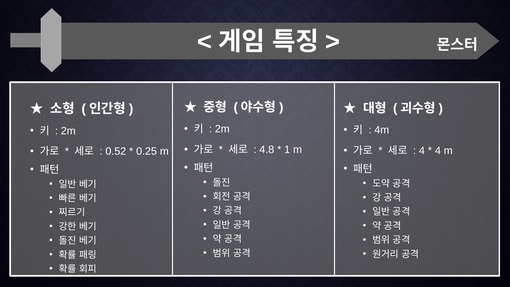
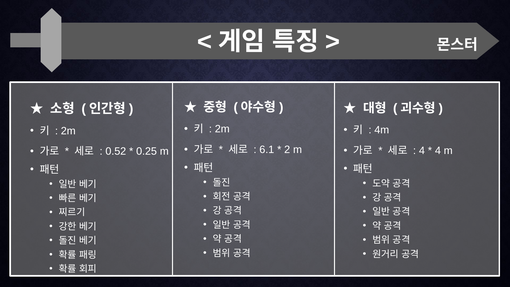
4.8: 4.8 -> 6.1 (267, 150)
1: 1 -> 2 (287, 150)
